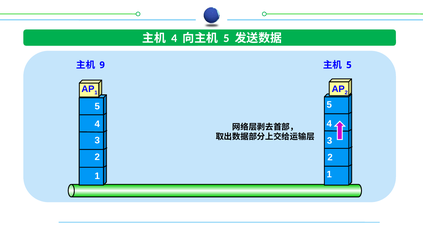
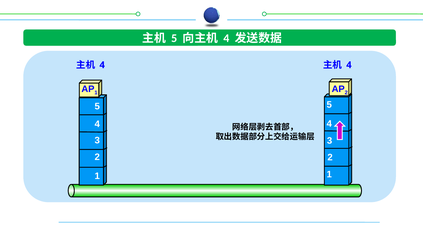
4: 4 -> 5 (174, 38)
5: 5 -> 4 (226, 38)
9: 9 -> 4 (102, 65)
5: 5 -> 4 (349, 65)
